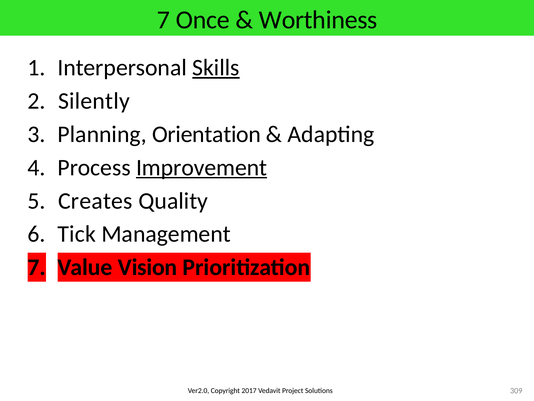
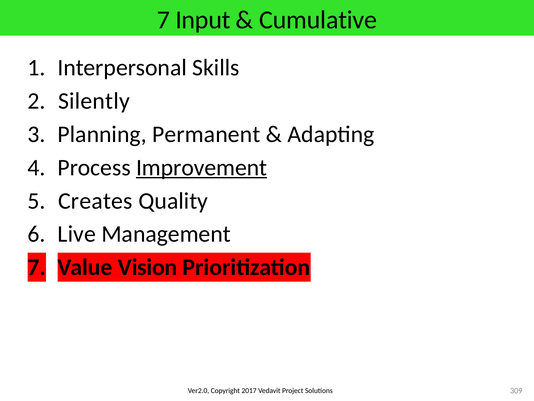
Once: Once -> Input (203, 20)
Worthiness: Worthiness -> Cumulative (318, 20)
Skills underline: present -> none (216, 68)
Orientation: Orientation -> Permanent (206, 134)
Tick: Tick -> Live (77, 234)
